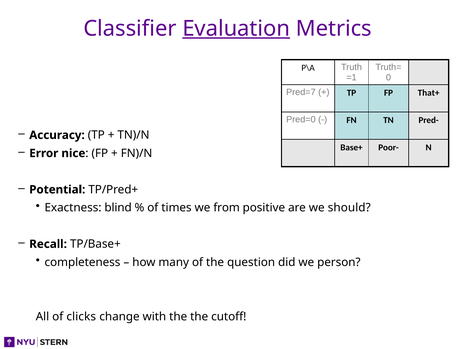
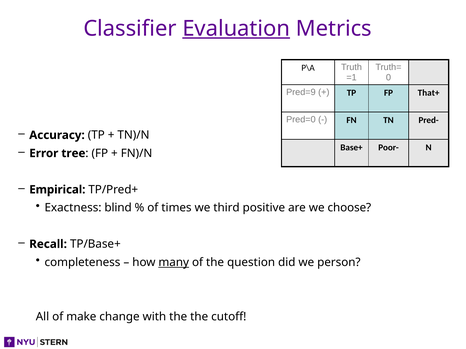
Pred=7: Pred=7 -> Pred=9 (301, 92)
nice: nice -> tree (73, 154)
Potential: Potential -> Empirical (57, 190)
from: from -> third (227, 208)
should: should -> choose (349, 208)
many underline: none -> present (174, 263)
clicks: clicks -> make (81, 317)
